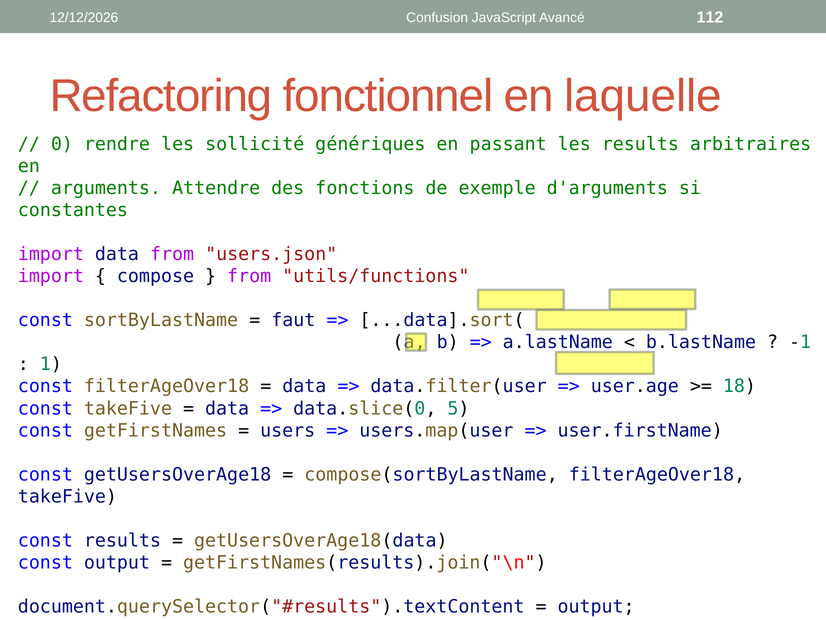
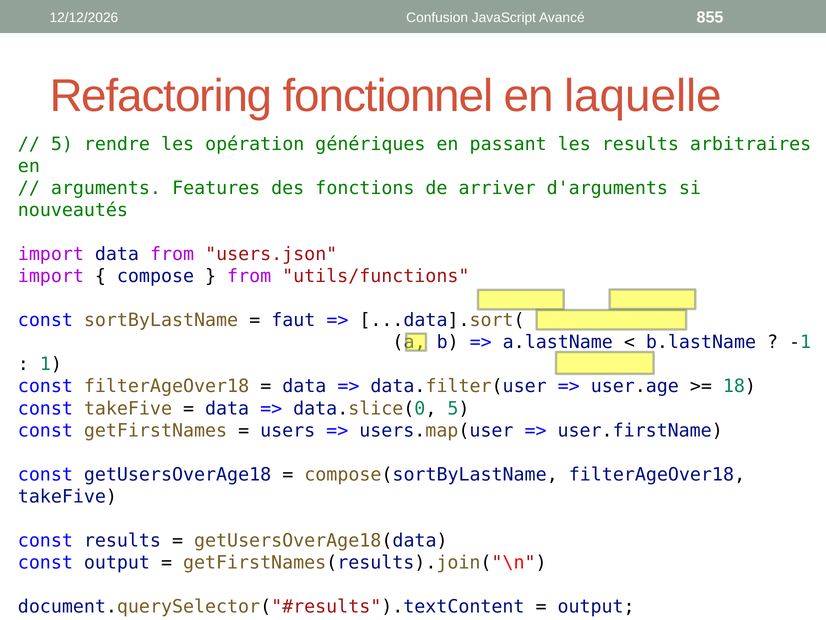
112: 112 -> 855 (710, 18)
0: 0 -> 5 (62, 144)
sollicité: sollicité -> opération (255, 144)
Attendre: Attendre -> Features (216, 188)
exemple: exemple -> arriver (497, 188)
constantes: constantes -> nouveautés (73, 210)
